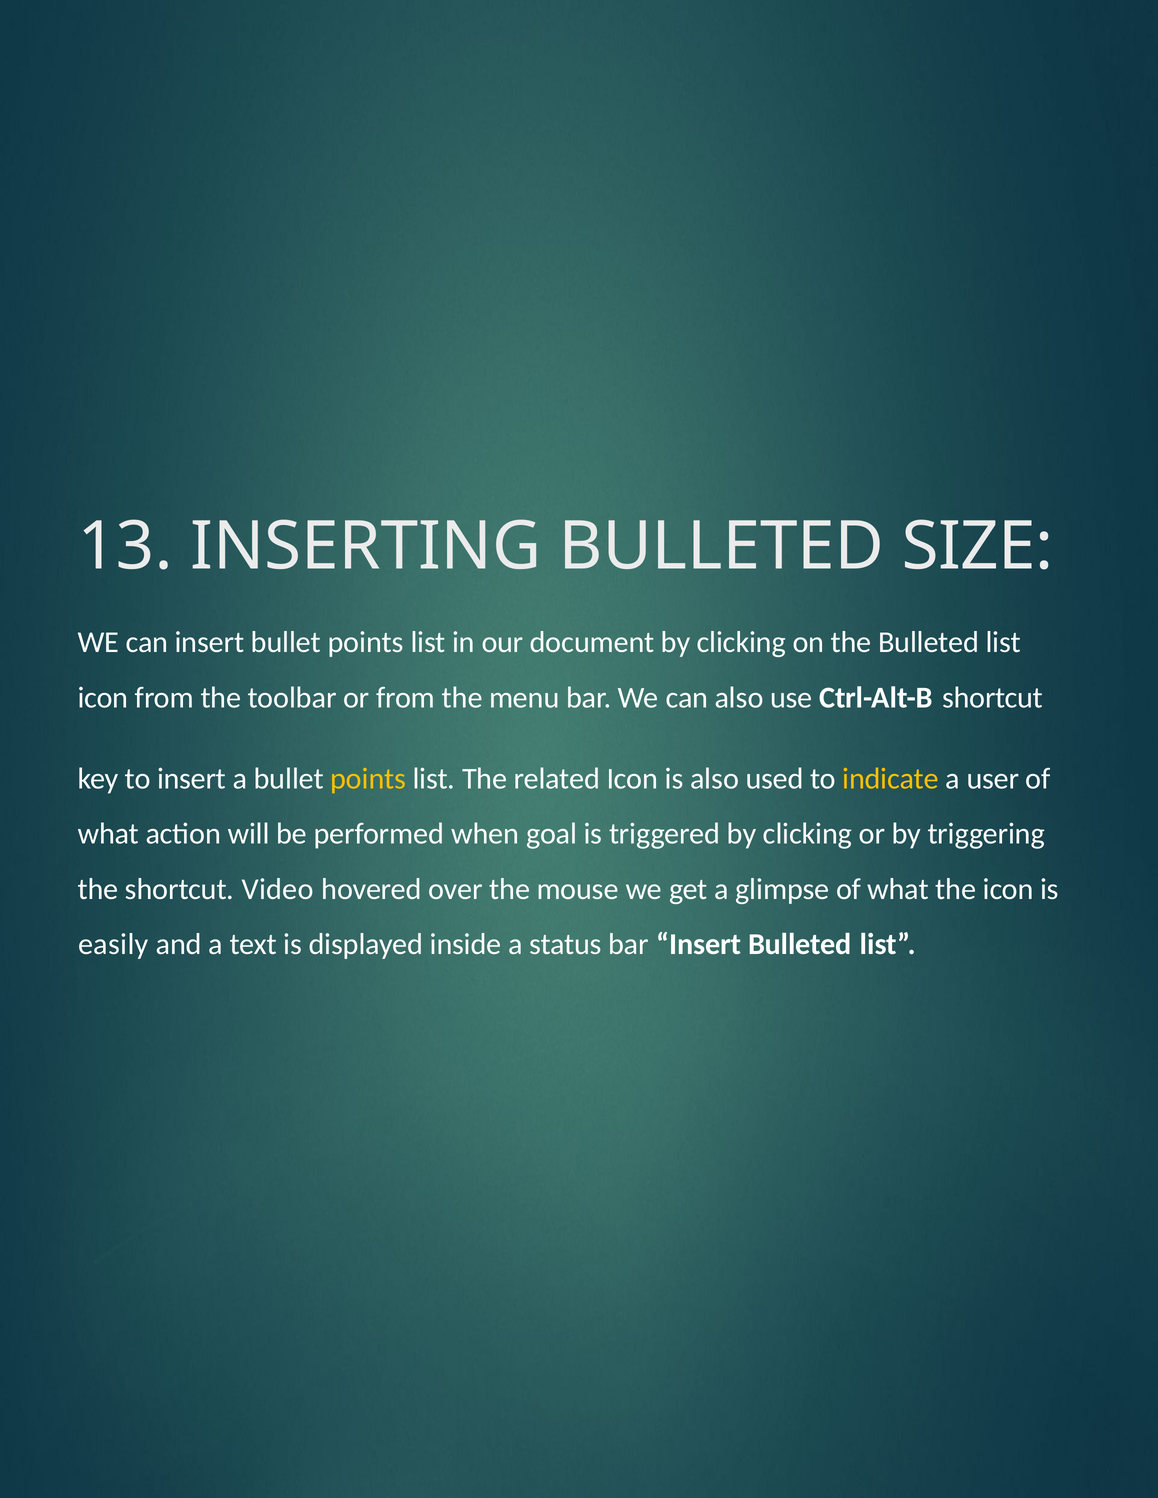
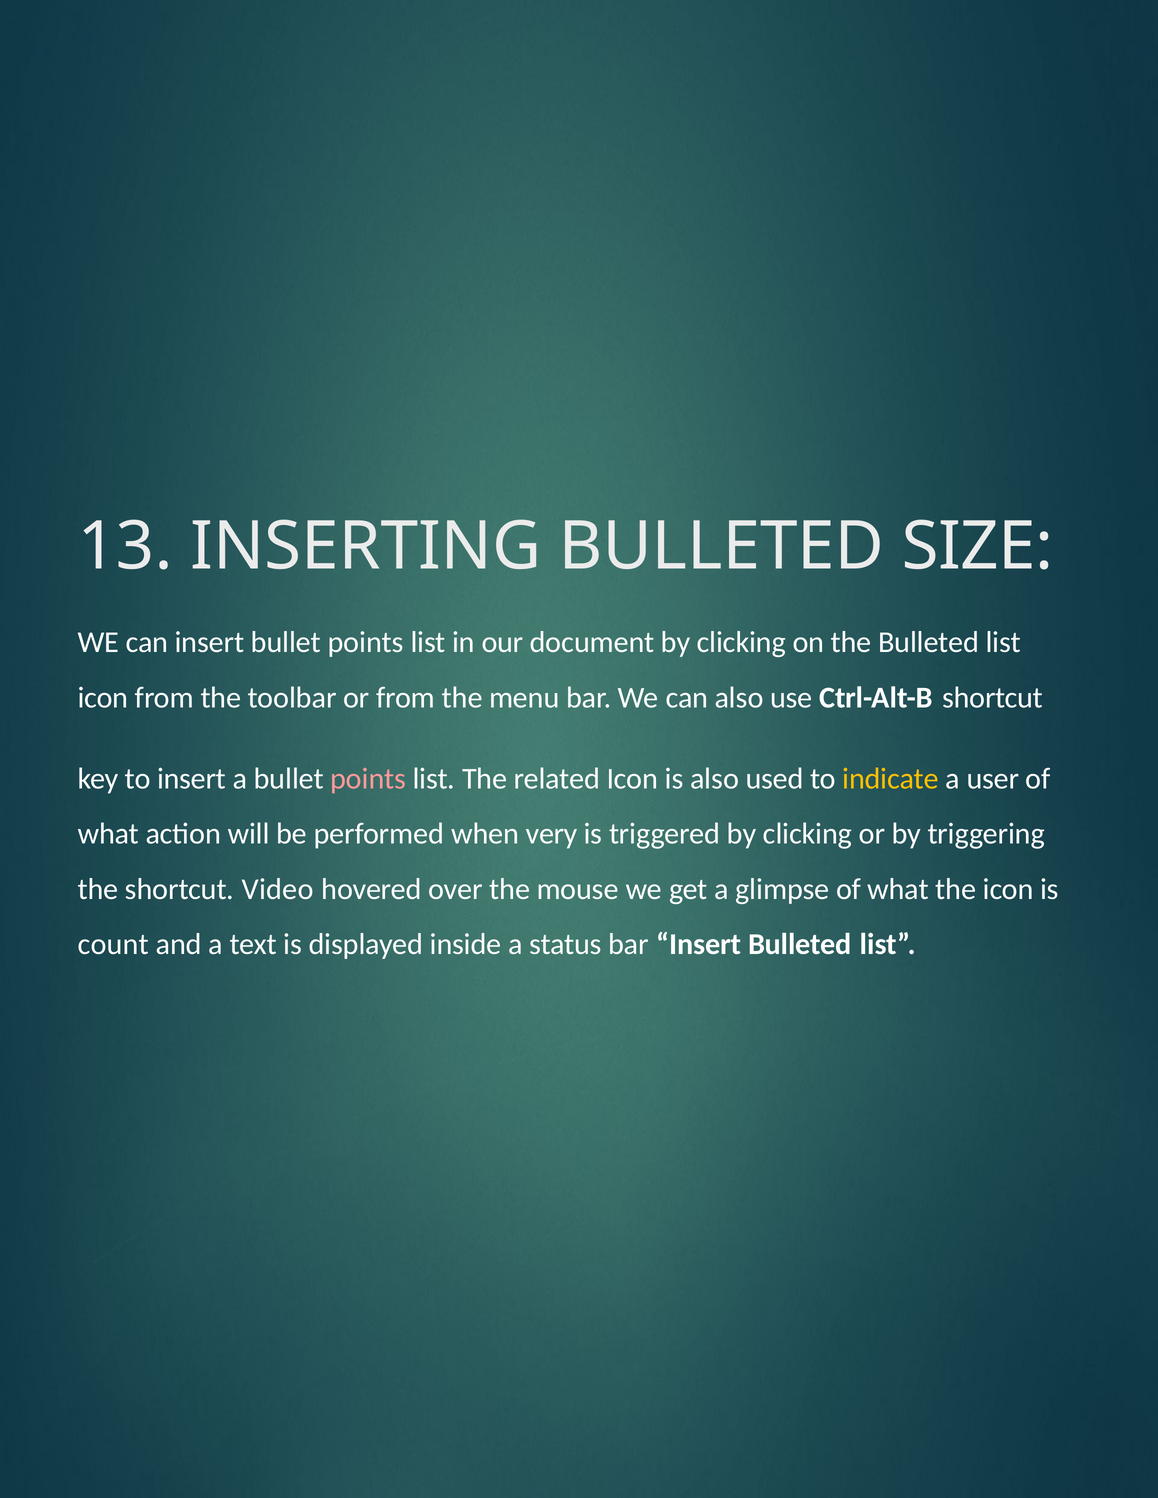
points colour: yellow -> pink (368, 779)
goal: goal -> very (552, 834)
easily: easily -> count (113, 945)
